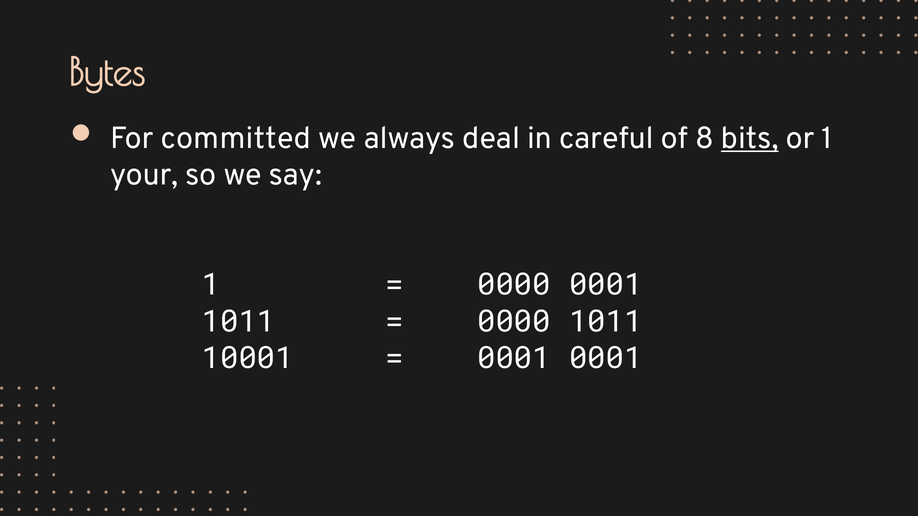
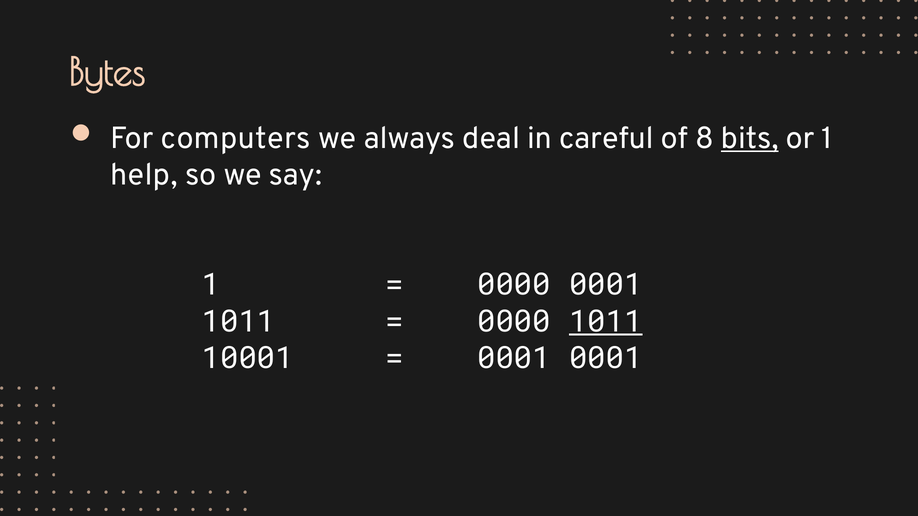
committed: committed -> computers (236, 138)
your: your -> help (144, 175)
1011 underline: none -> present (606, 322)
